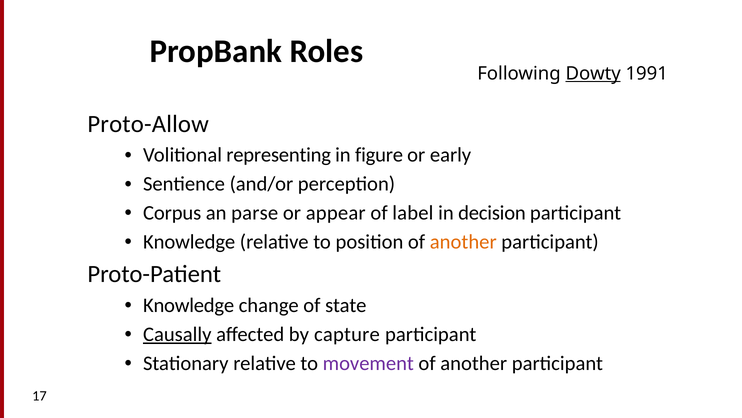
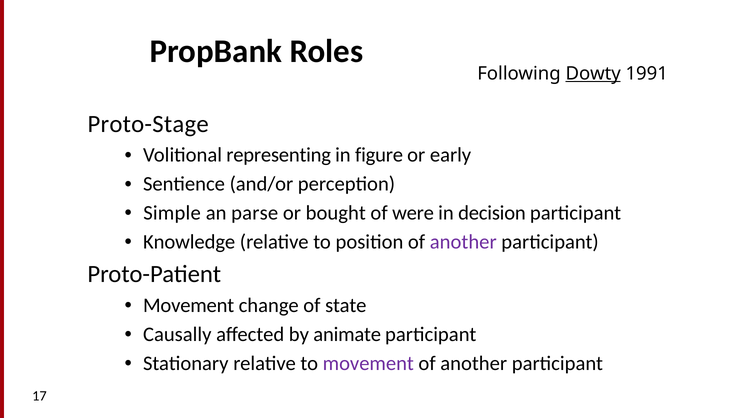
Proto-Allow: Proto-Allow -> Proto-Stage (148, 124)
Corpus: Corpus -> Simple (172, 213)
appear: appear -> bought (336, 213)
label: label -> were (413, 213)
another colour: orange -> purple (463, 241)
Knowledge: Knowledge -> Movement (189, 305)
Causally underline: present -> none (177, 334)
capture: capture -> animate (347, 334)
